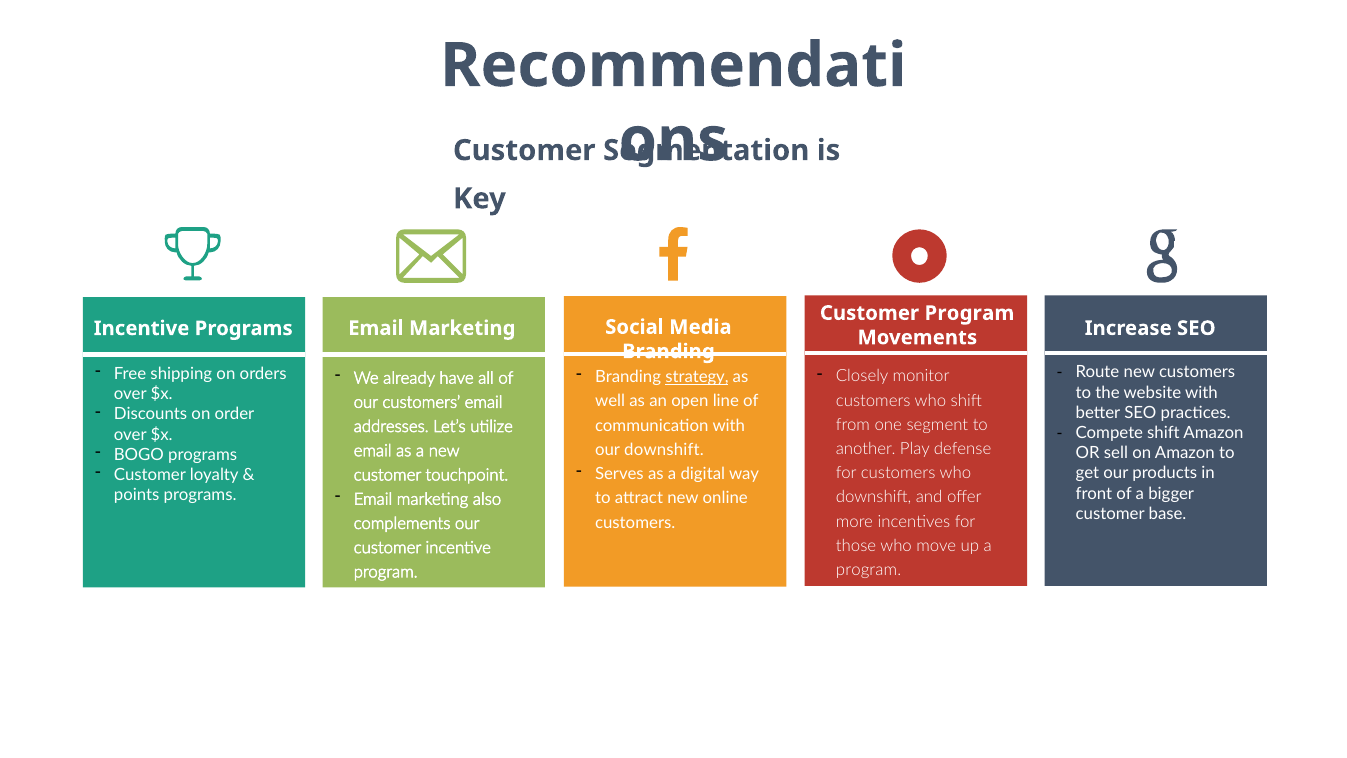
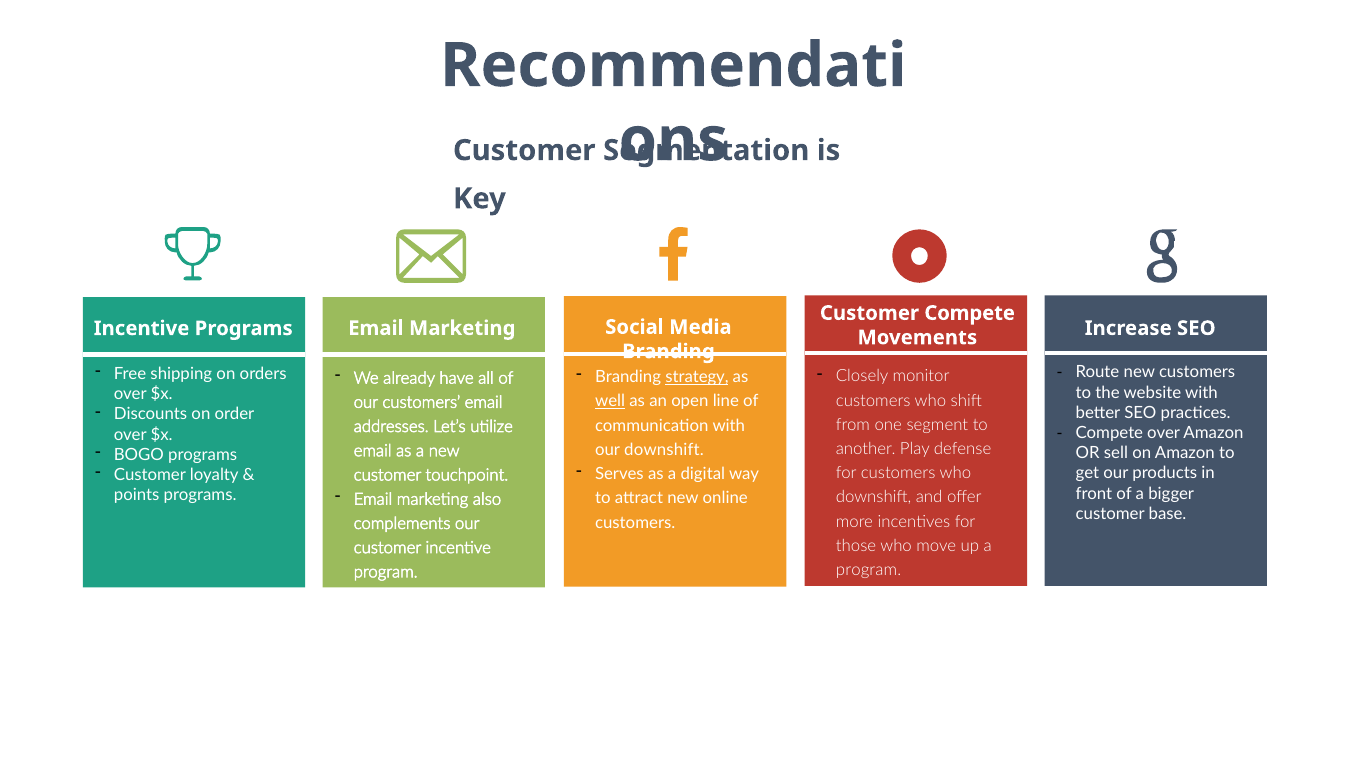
Customer Program: Program -> Compete (970, 313)
well underline: none -> present (610, 401)
Compete shift: shift -> over (1164, 433)
